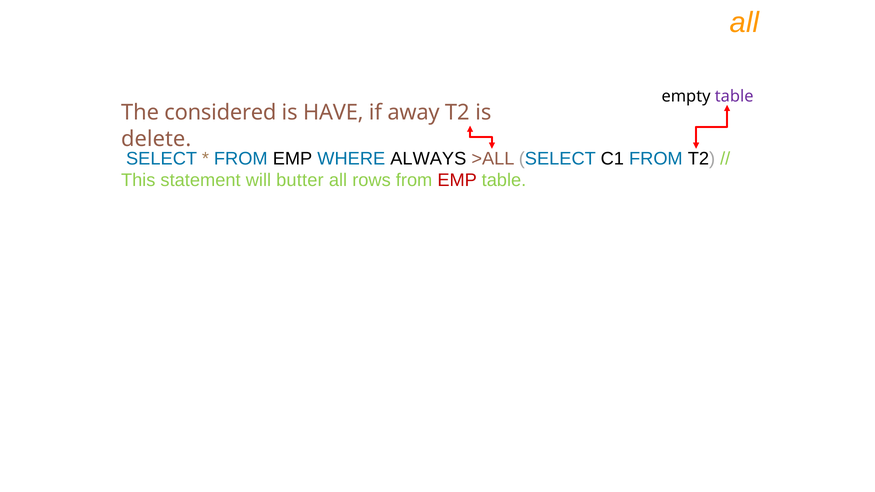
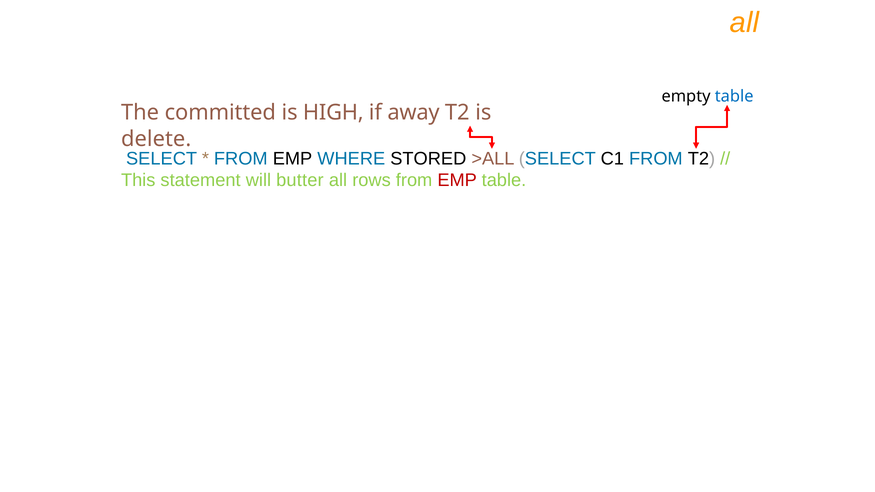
table colour: purple -> blue (734, 96)
considered: considered -> committed (220, 113)
HAVE: HAVE -> HIGH (333, 113)
ALWAYS: ALWAYS -> STORED (428, 159)
